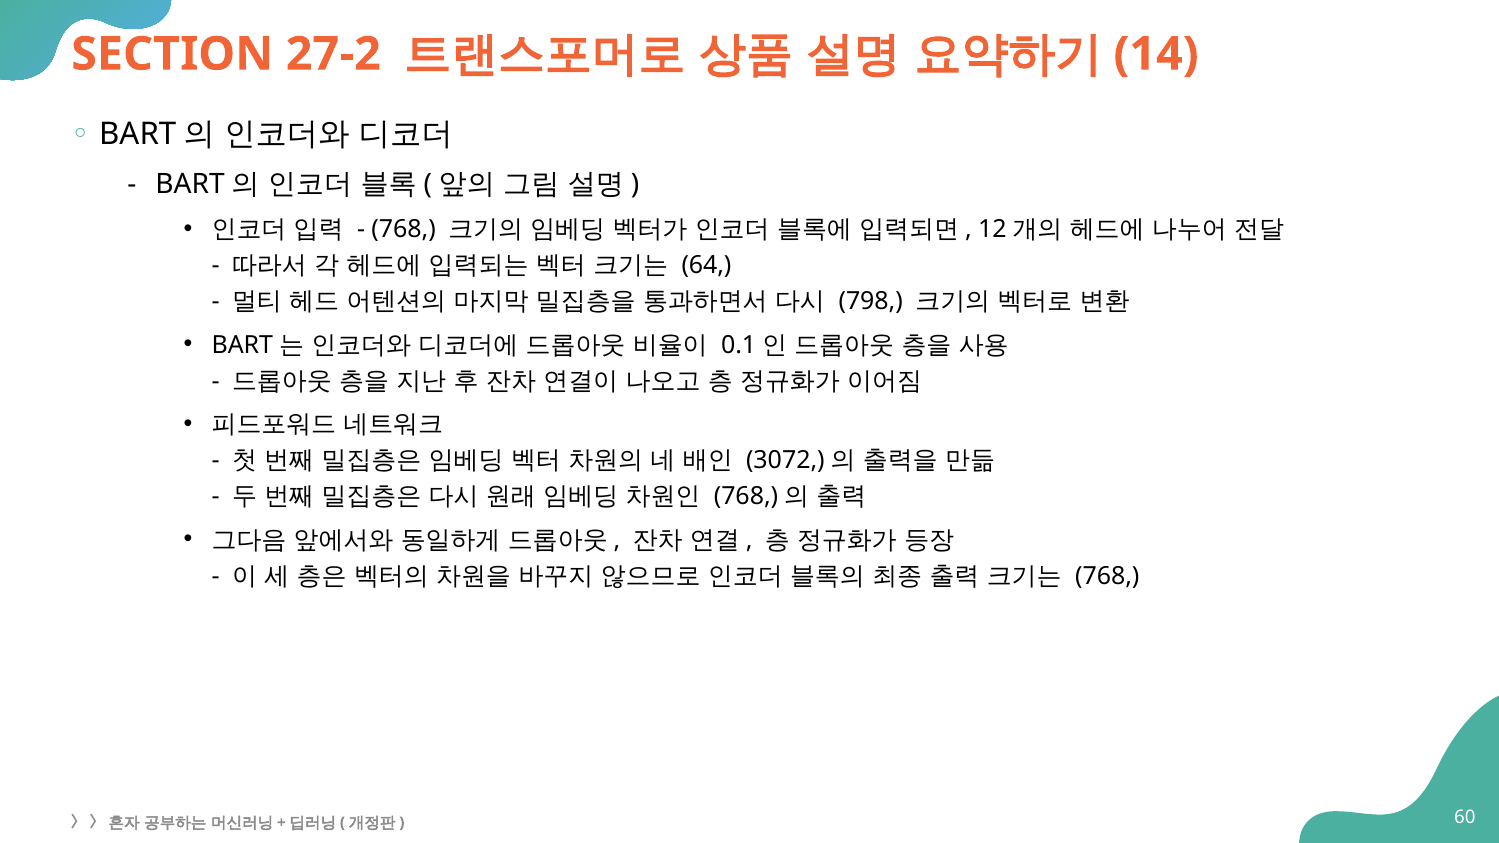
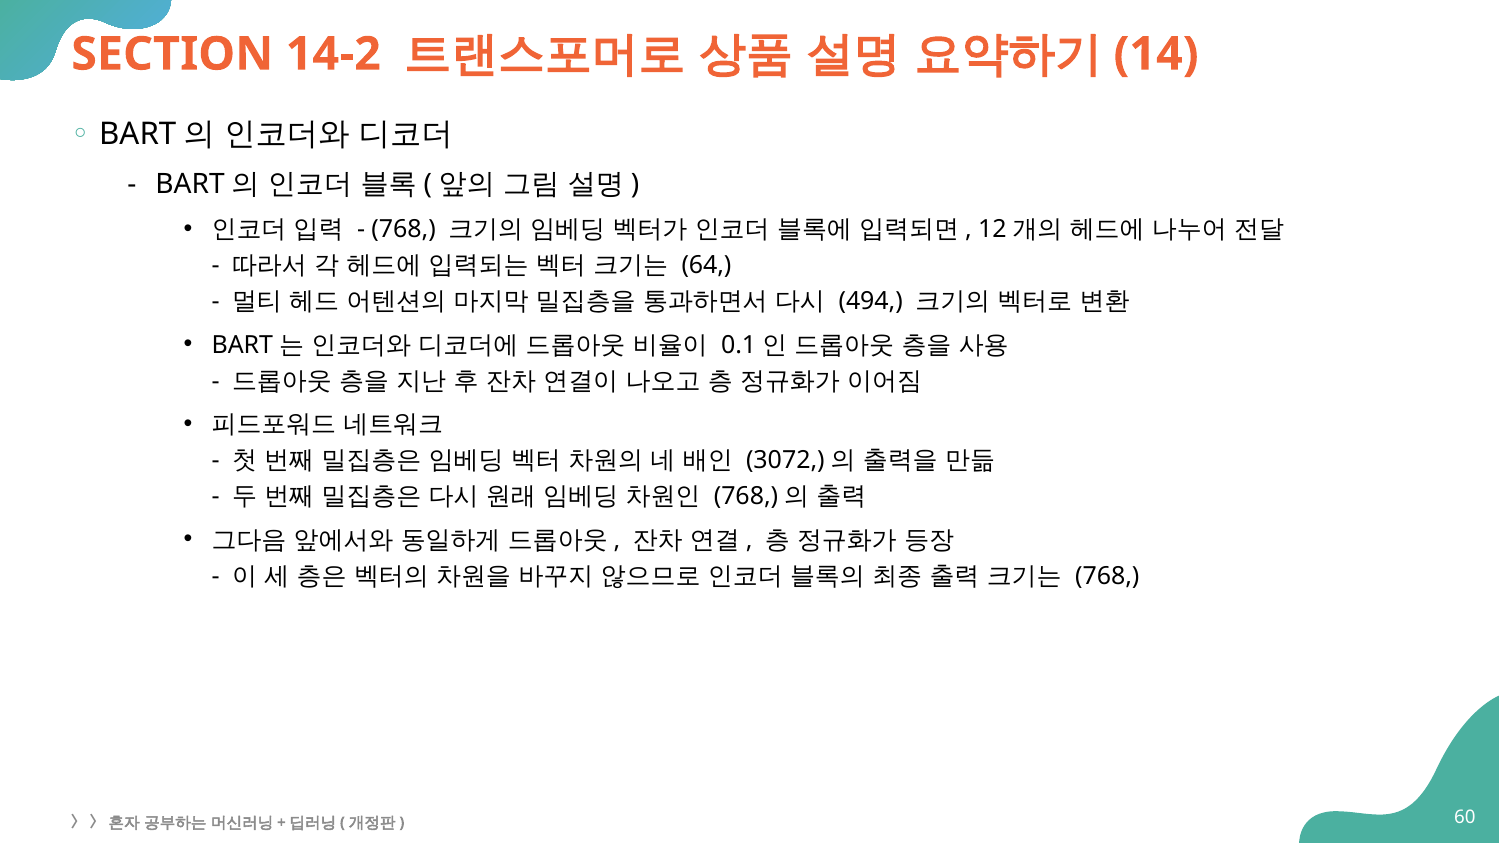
27-2: 27-2 -> 14-2 (333, 54)
798: 798 -> 494 (871, 301)
